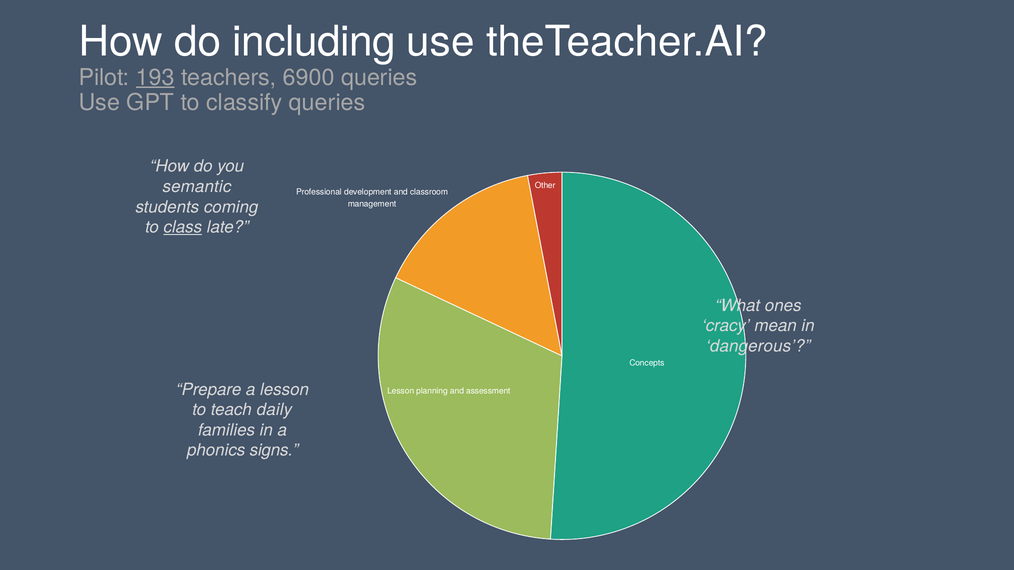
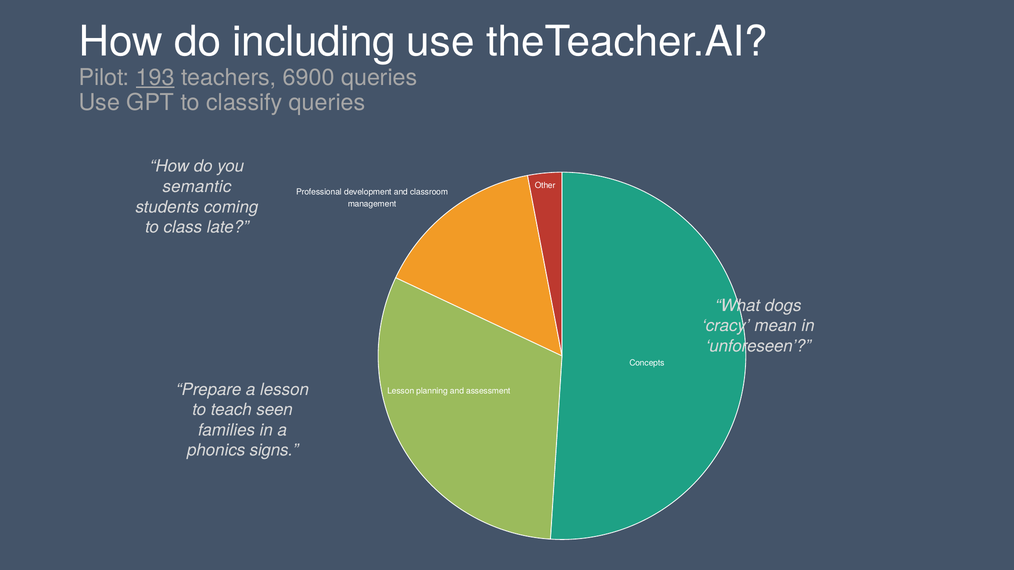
class underline: present -> none (183, 227)
ones: ones -> dogs (783, 306)
dangerous: dangerous -> unforeseen (758, 346)
daily: daily -> seen (275, 410)
